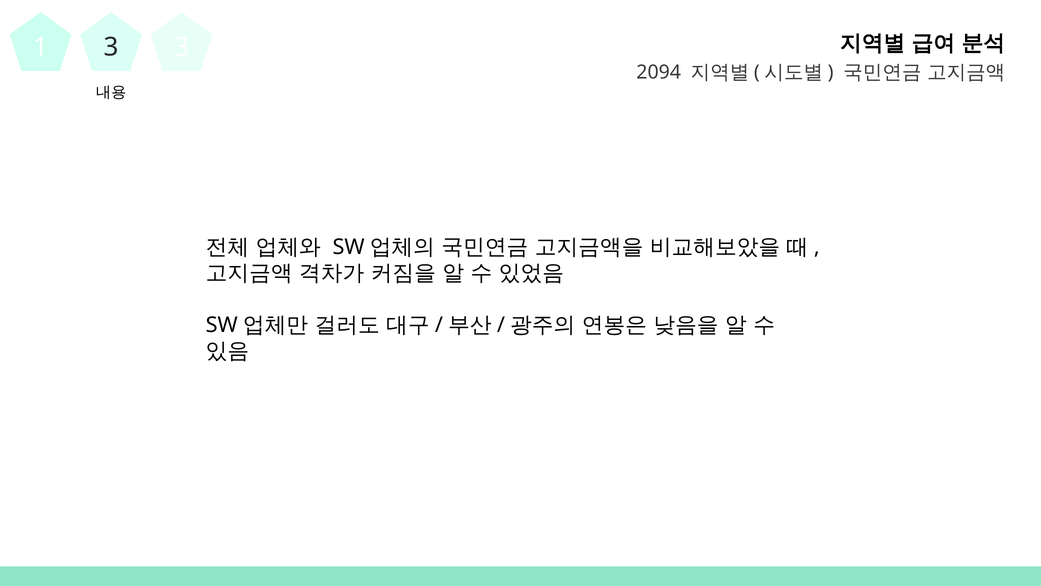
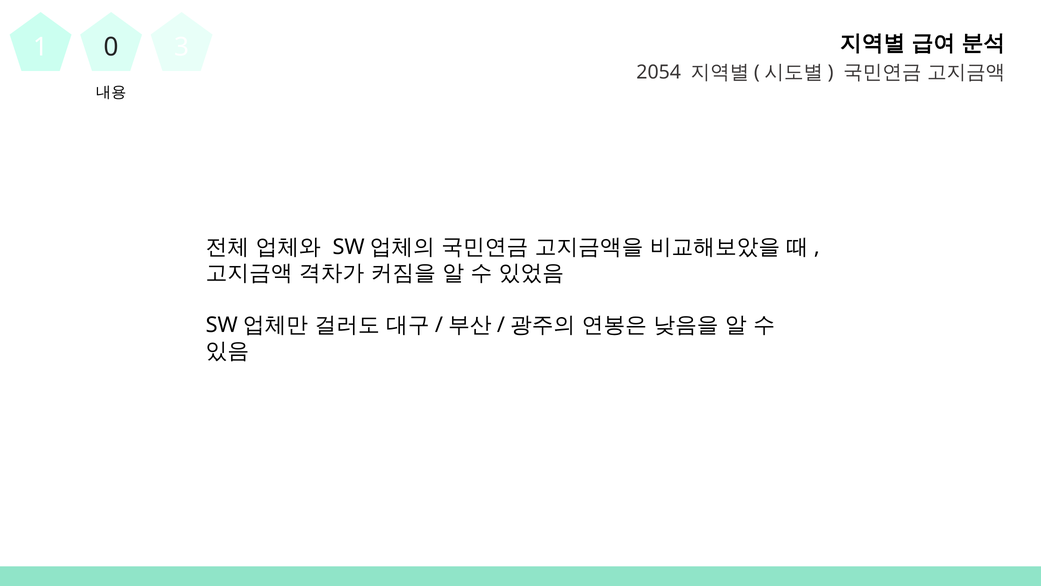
1 3: 3 -> 0 (111, 47)
2094: 2094 -> 2054 (659, 72)
